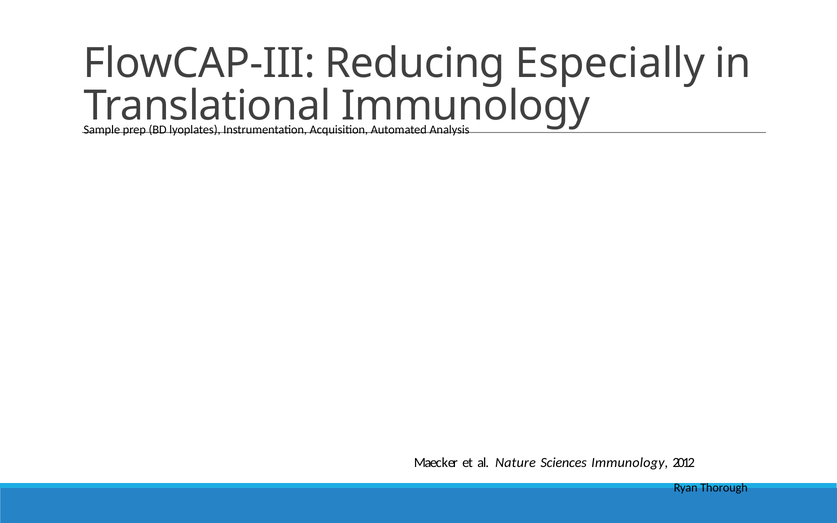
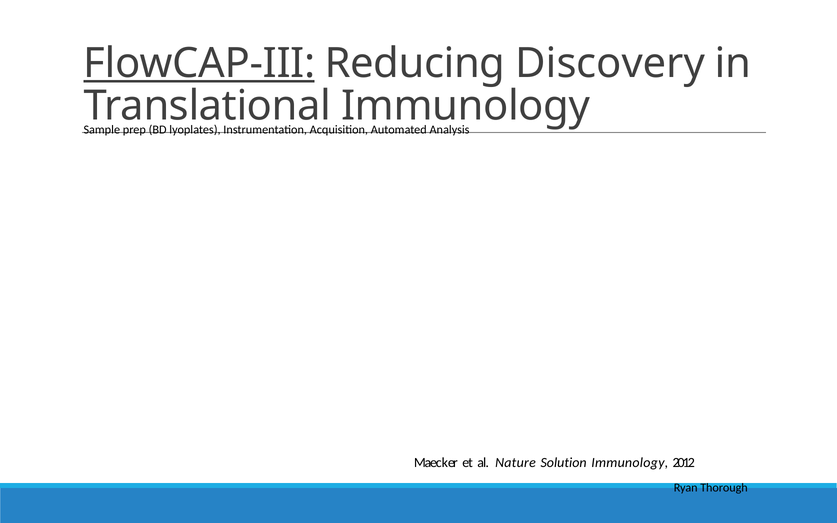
FlowCAP-III underline: none -> present (199, 63)
Especially: Especially -> Discovery (610, 63)
Sciences: Sciences -> Solution (564, 463)
